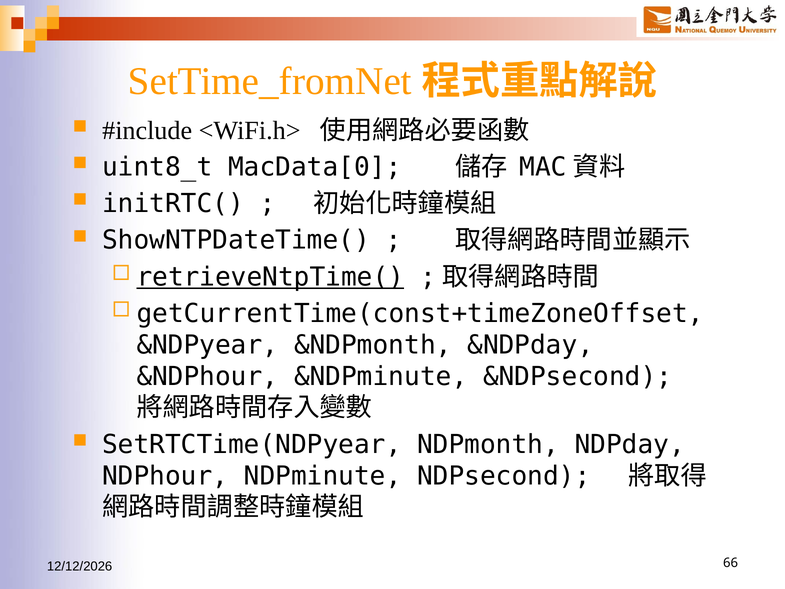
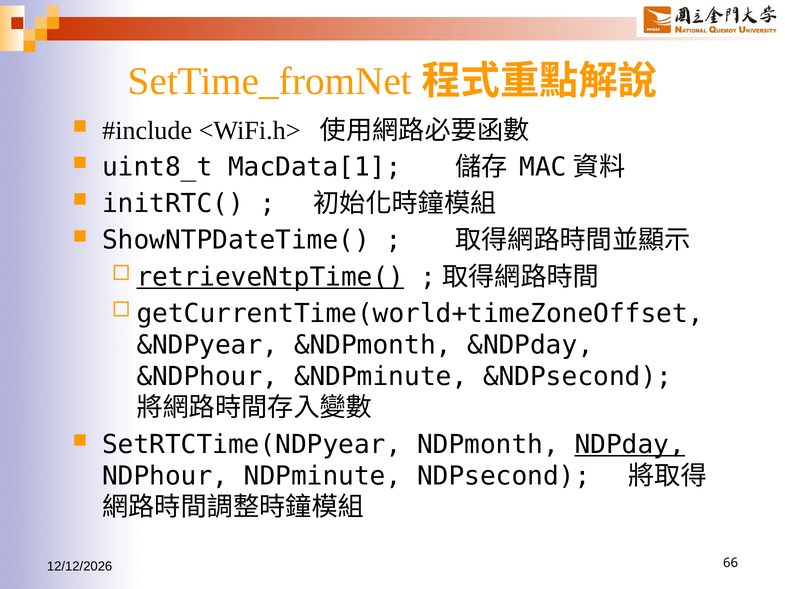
MacData[0: MacData[0 -> MacData[1 (315, 167)
getCurrentTime(const+timeZoneOffset: getCurrentTime(const+timeZoneOffset -> getCurrentTime(world+timeZoneOffset (420, 313)
NDPday underline: none -> present (630, 444)
